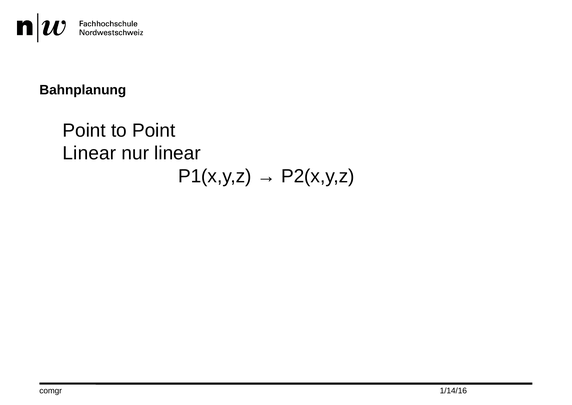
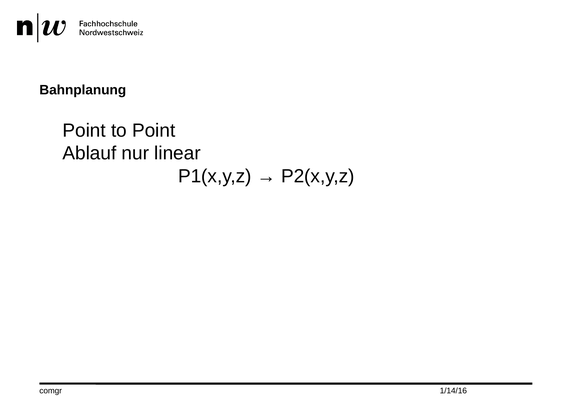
Linear: Linear -> Ablauf (89, 153)
